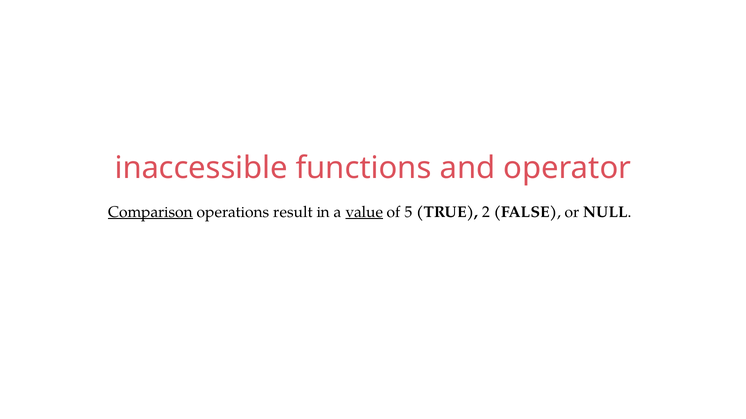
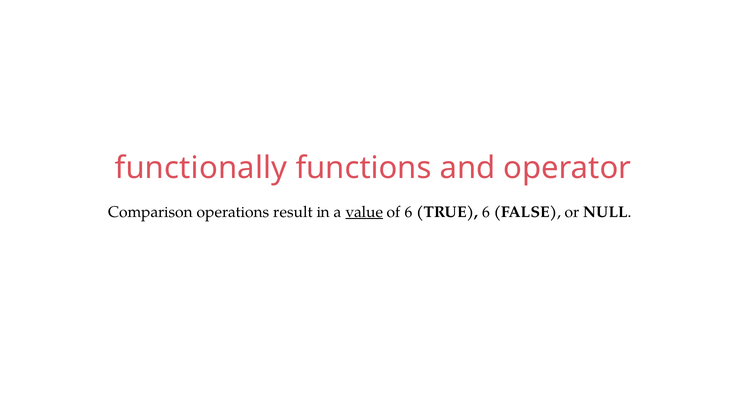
inaccessible: inaccessible -> functionally (201, 168)
Comparison underline: present -> none (151, 212)
of 5: 5 -> 6 (408, 212)
TRUE 2: 2 -> 6 (486, 212)
